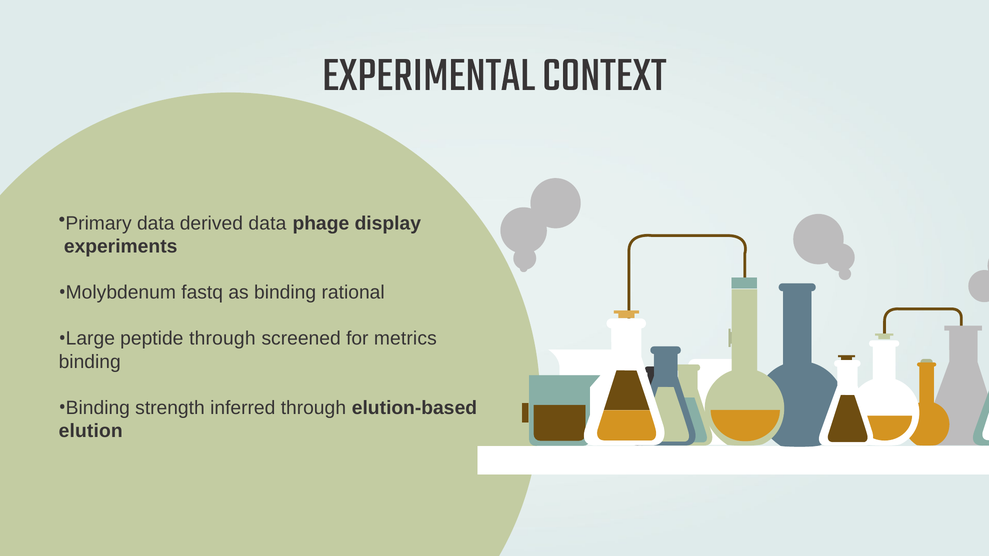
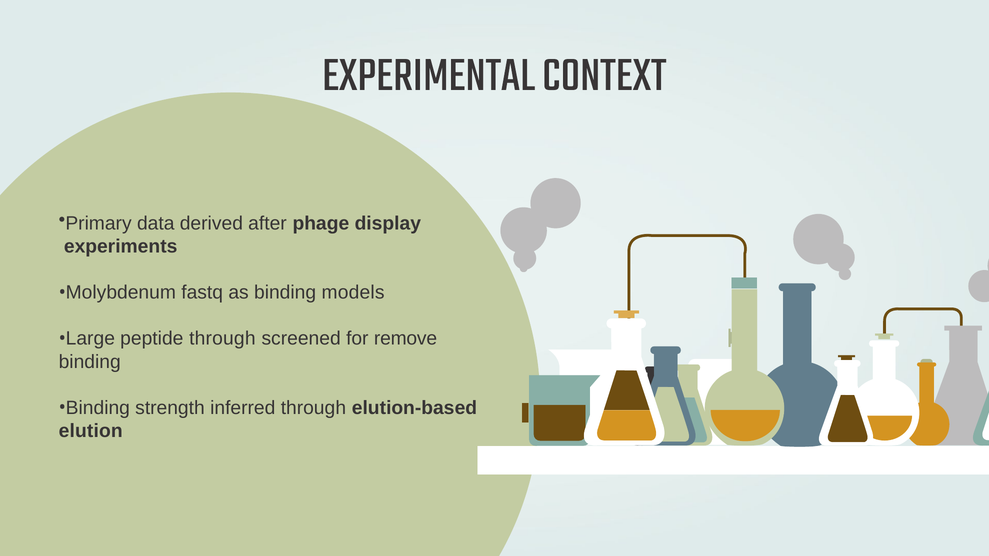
derived data: data -> after (268, 223)
rational: rational -> models (353, 293)
metrics: metrics -> remove (406, 339)
